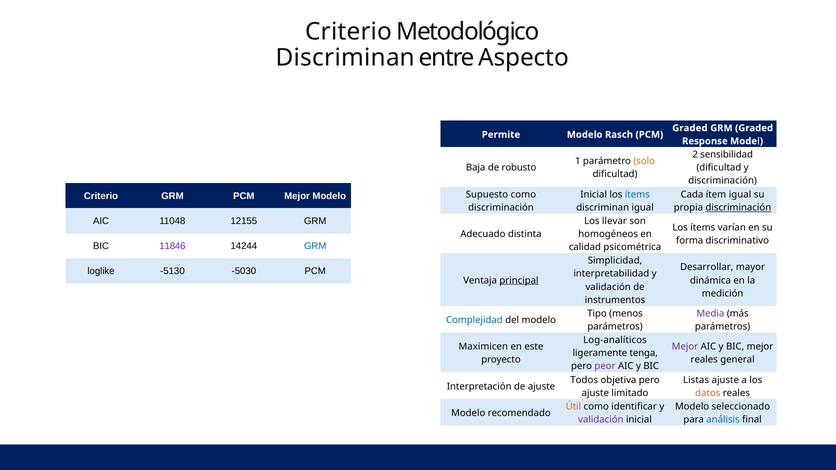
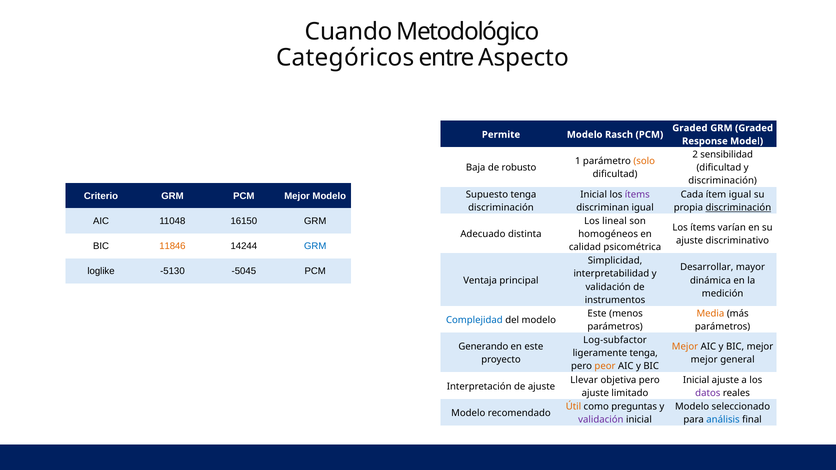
Criterio: Criterio -> Cuando (349, 32)
Discriminan: Discriminan -> Categóricos (345, 58)
Supuesto como: como -> tenga (523, 195)
ítems colour: blue -> purple (637, 195)
12155: 12155 -> 16150 (244, 221)
llevar: llevar -> lineal (614, 221)
forma: forma -> ajuste (690, 241)
11846 colour: purple -> orange (172, 246)
-5030: -5030 -> -5045 (244, 271)
principal underline: present -> none (519, 280)
Tipo: Tipo -> Este (597, 314)
Media colour: purple -> orange (710, 314)
Log-analíticos: Log-analíticos -> Log-subfactor (615, 340)
Maximicen: Maximicen -> Generando (483, 347)
Mejor colour: purple -> orange (685, 347)
reales: reales -> mejor (704, 360)
peor colour: purple -> orange (605, 366)
Todos: Todos -> Llevar (584, 380)
Listas: Listas -> Inicial (696, 380)
datos colour: orange -> purple (708, 393)
identificar: identificar -> preguntas (634, 407)
